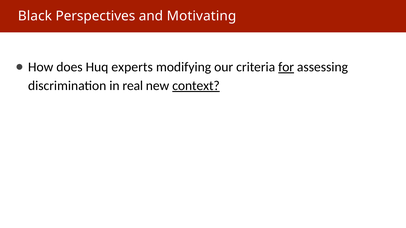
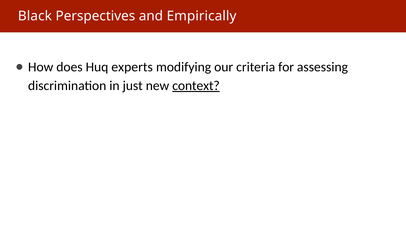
Motivating: Motivating -> Empirically (202, 16)
for underline: present -> none (286, 67)
real: real -> just (133, 86)
